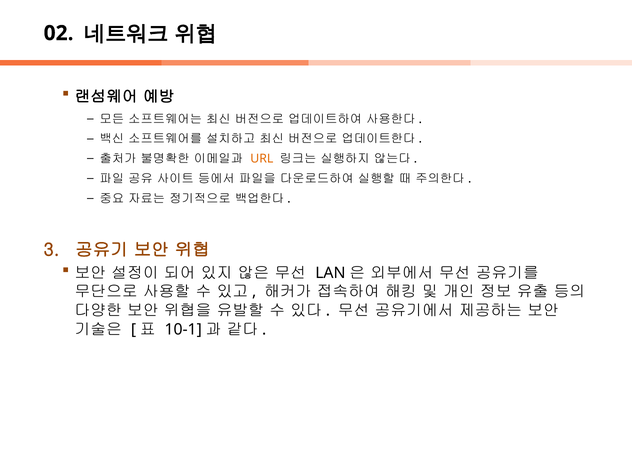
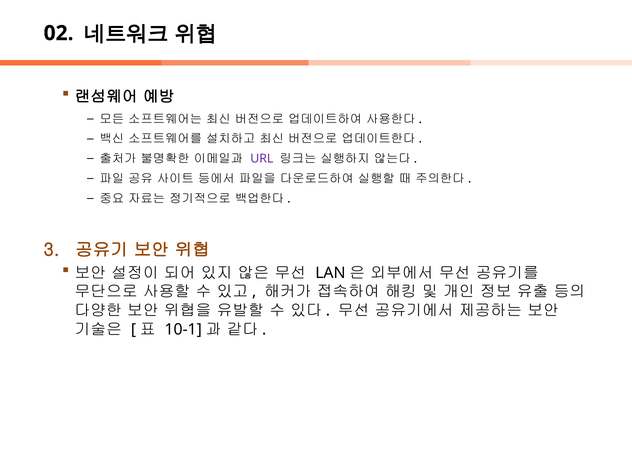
URL colour: orange -> purple (262, 159)
